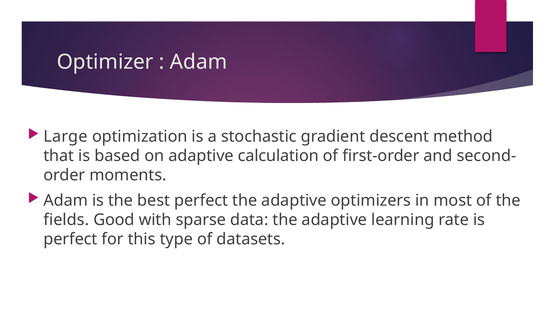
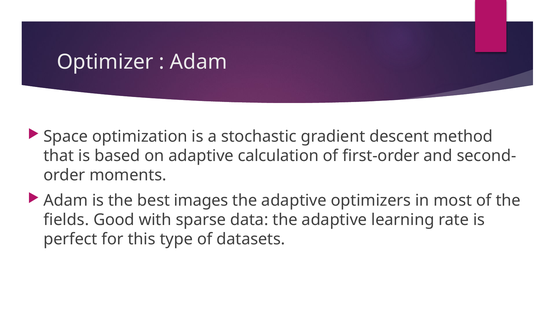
Large: Large -> Space (66, 137)
best perfect: perfect -> images (201, 201)
